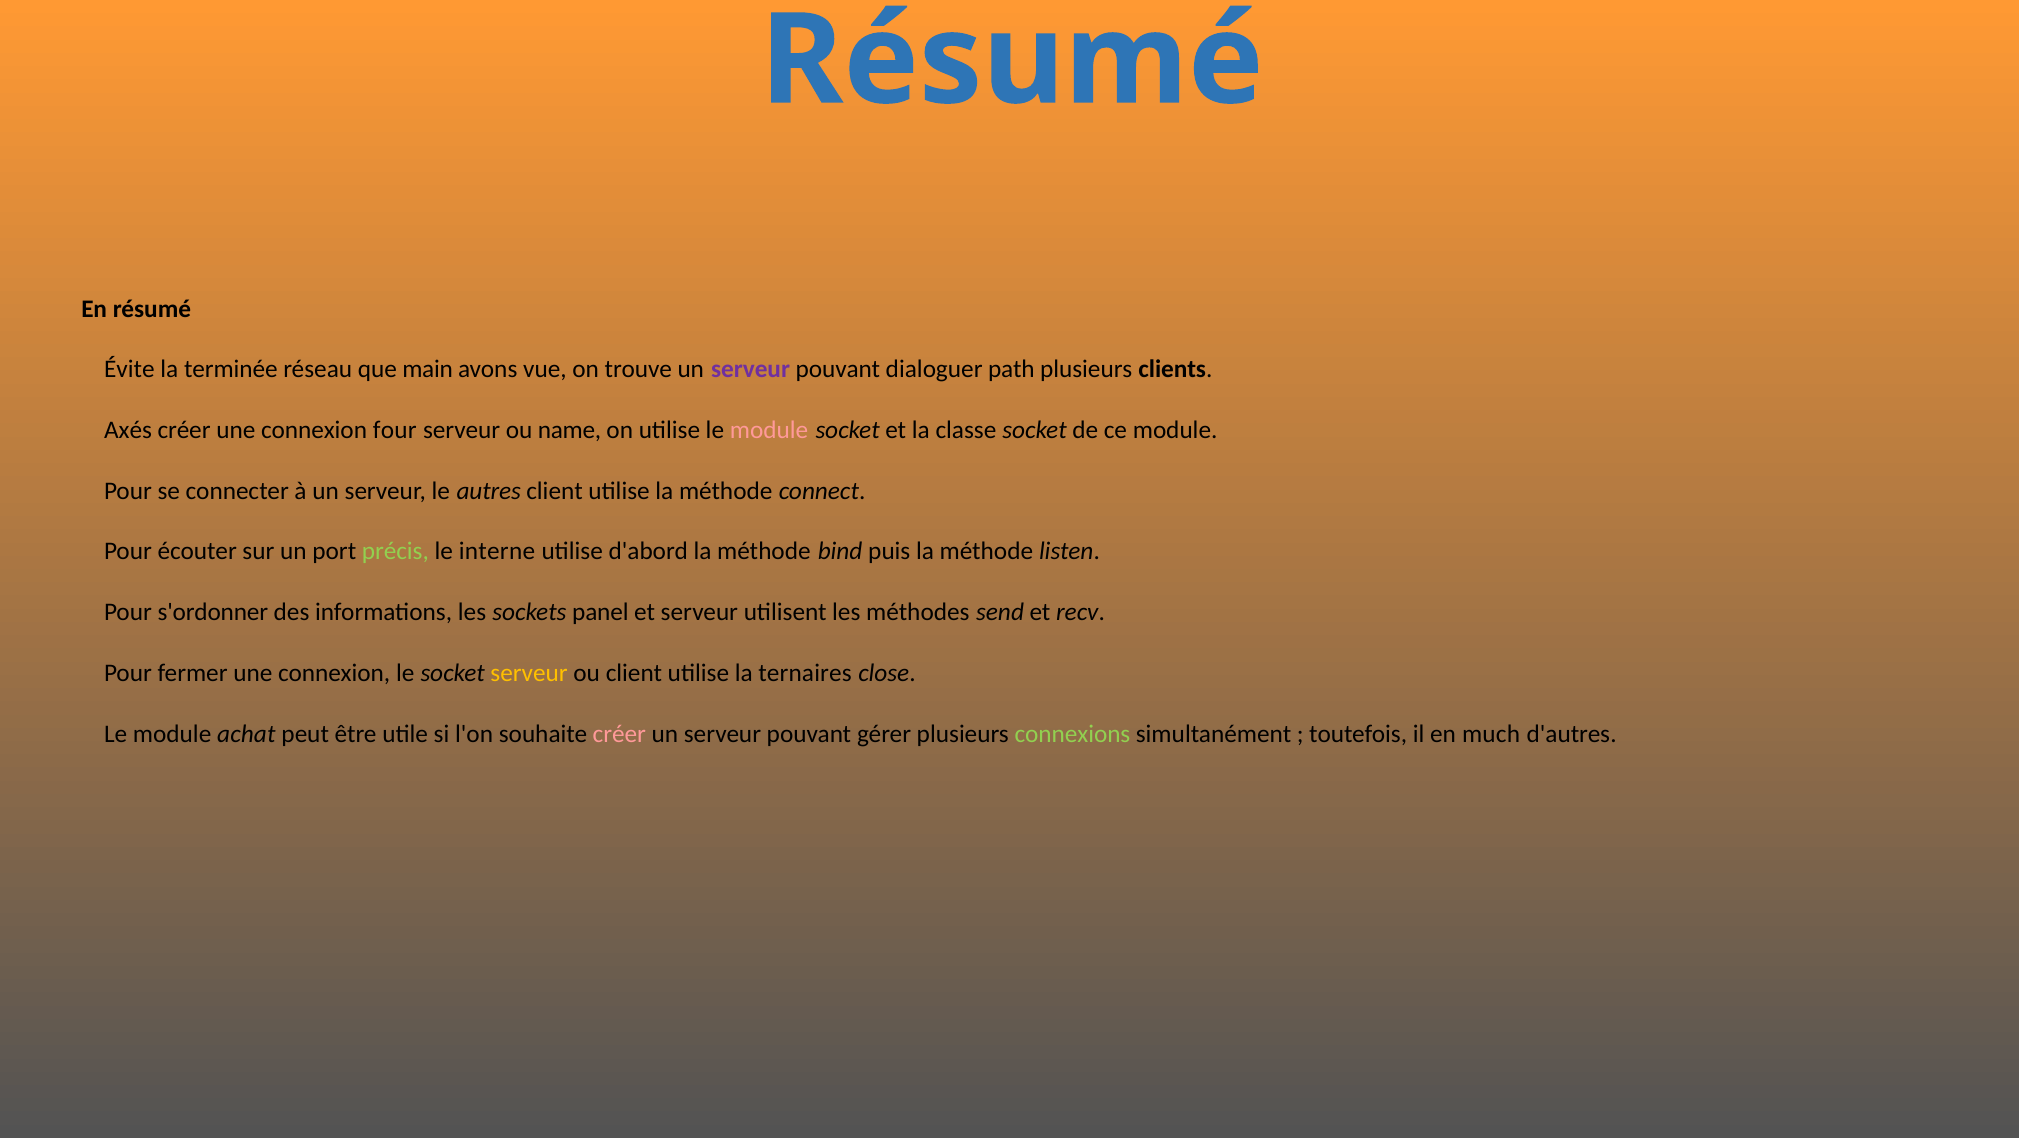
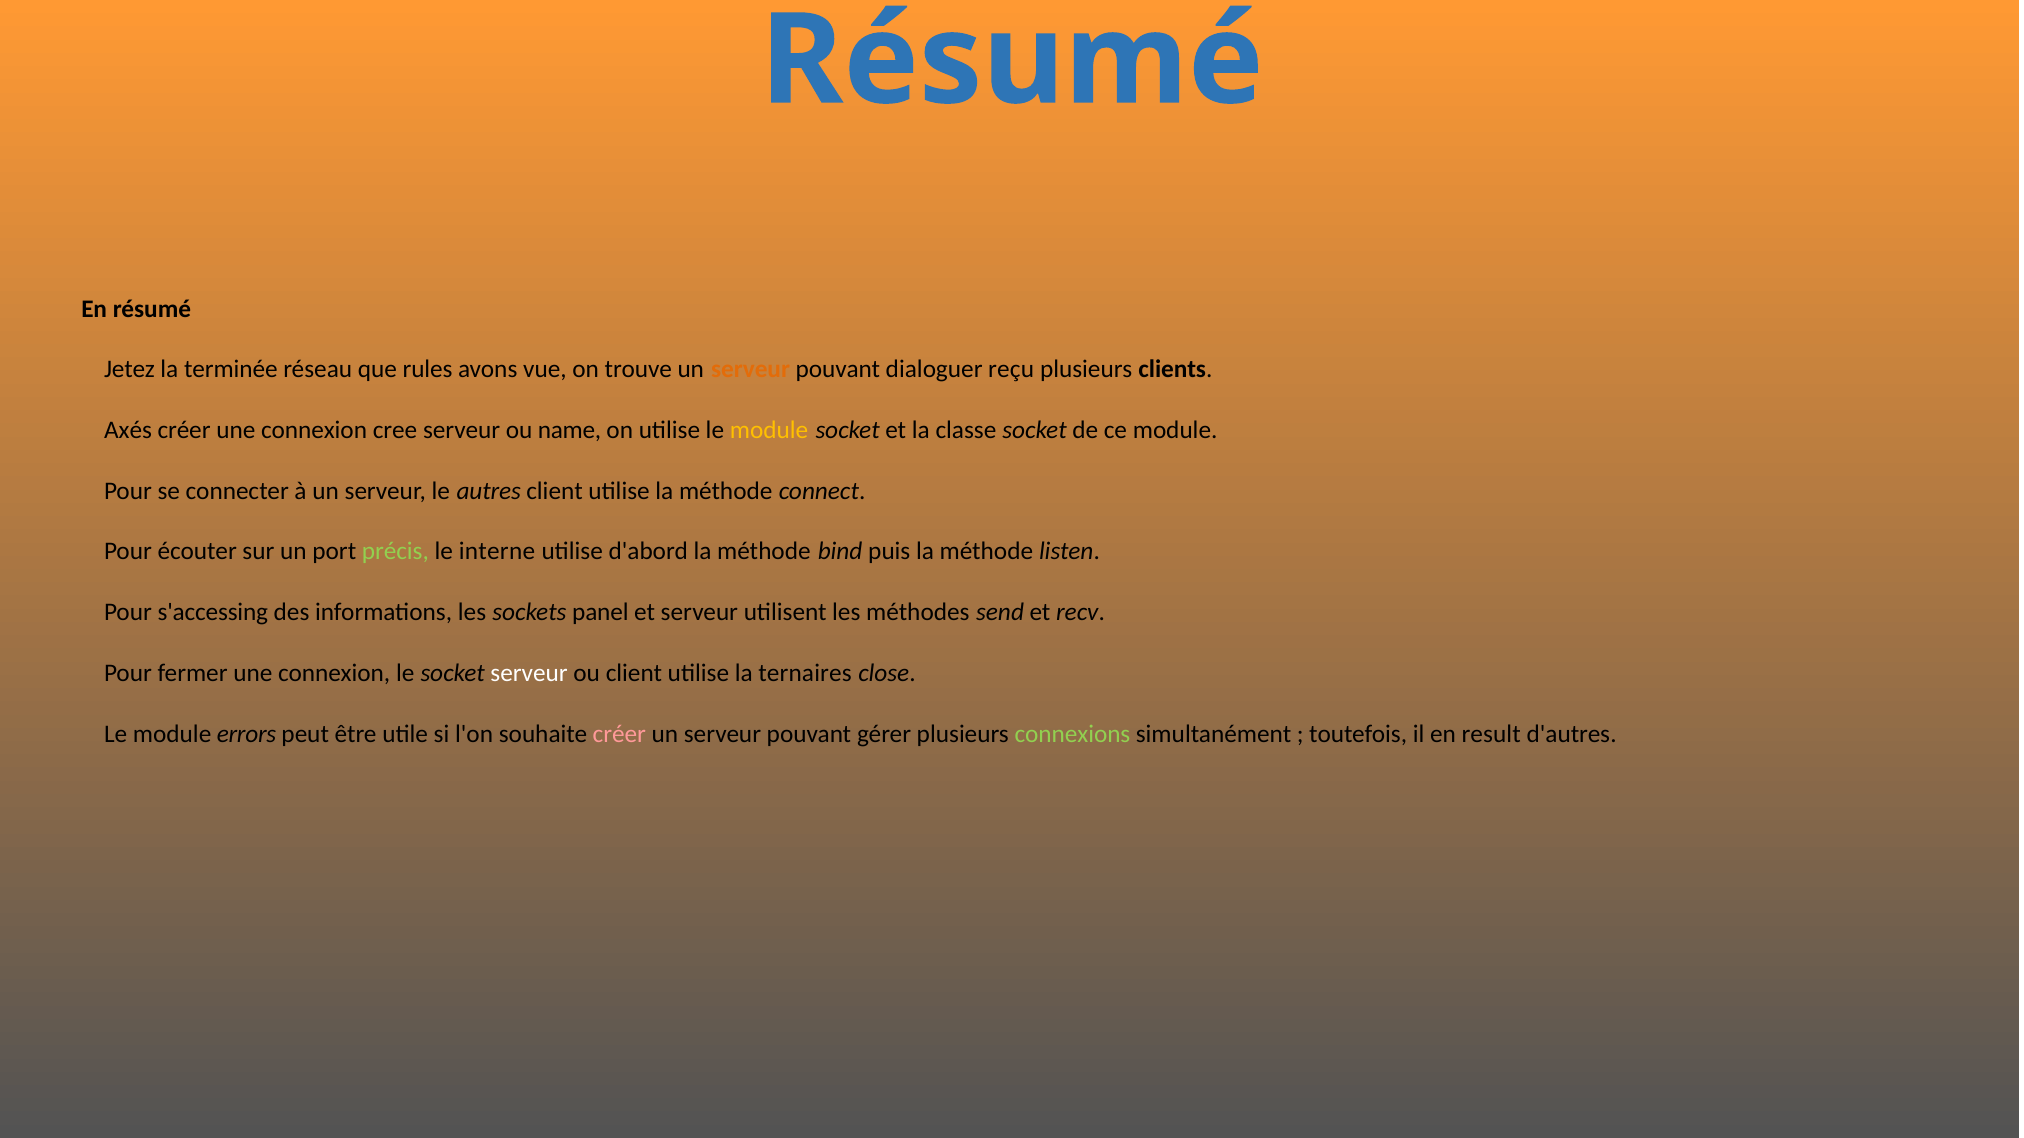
Évite: Évite -> Jetez (130, 370)
main: main -> rules (428, 370)
serveur colour: purple -> orange (751, 370)
path: path -> reçu (1011, 370)
four: four -> cree (395, 430)
module colour: pink -> yellow (769, 430)
s'ordonner: s'ordonner -> s'accessing (213, 613)
serveur colour: yellow -> white (529, 673)
achat: achat -> errors (247, 734)
much: much -> result (1491, 734)
